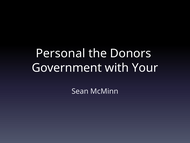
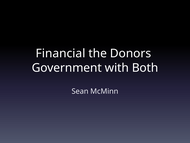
Personal: Personal -> Financial (61, 53)
Your: Your -> Both (145, 68)
